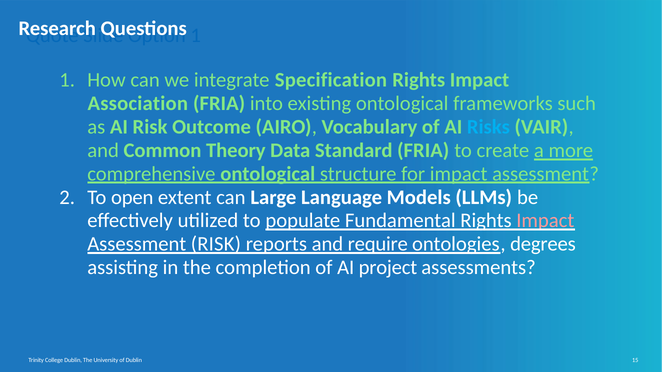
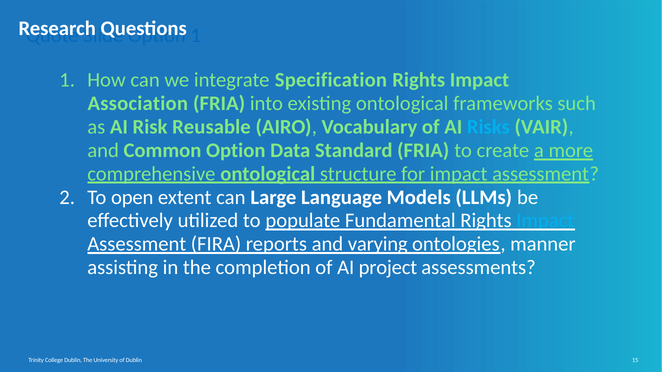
Outcome: Outcome -> Reusable (211, 127)
Common Theory: Theory -> Option (236, 151)
Impact colour: pink -> light blue (545, 221)
Assessment RISK: RISK -> FIRA (216, 244)
require: require -> varying (378, 244)
degrees: degrees -> manner (543, 244)
